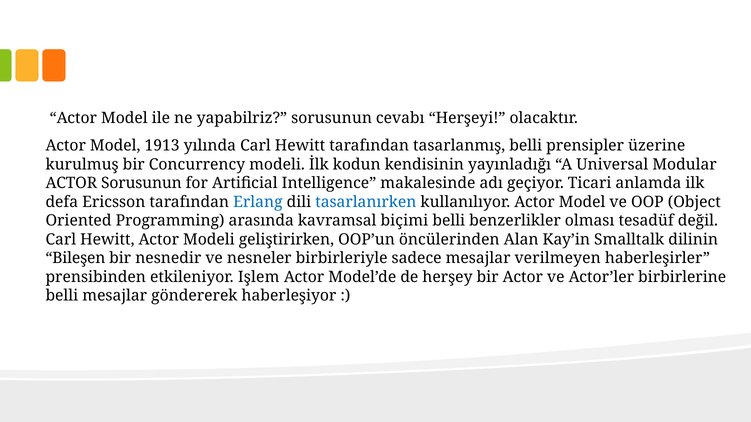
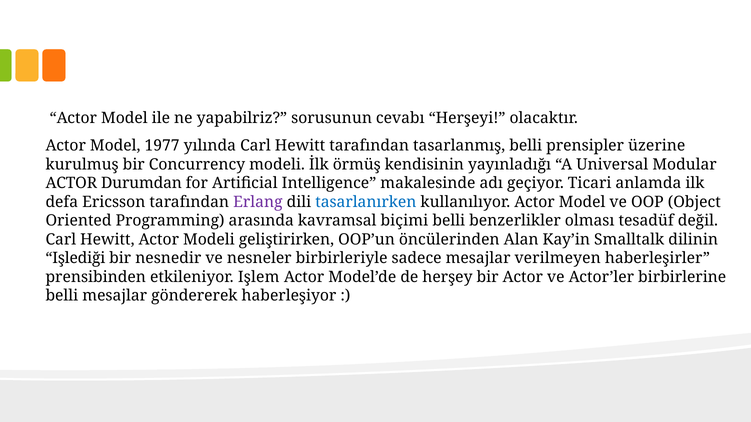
1913: 1913 -> 1977 (162, 146)
kodun: kodun -> örmüş (357, 165)
ACTOR Sorusunun: Sorusunun -> Durumdan (141, 183)
Erlang colour: blue -> purple (258, 202)
Bileşen: Bileşen -> Işlediği (75, 259)
